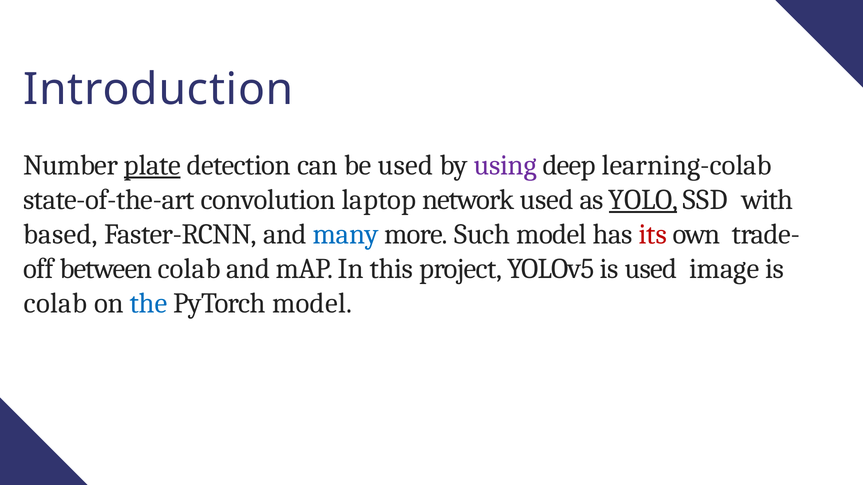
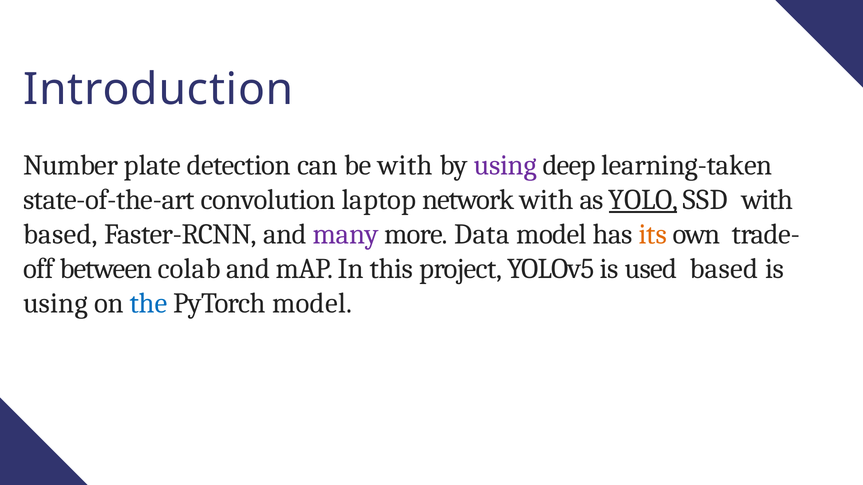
plate underline: present -> none (152, 165)
be used: used -> with (405, 165)
learning-colab: learning-colab -> learning-taken (687, 165)
network used: used -> with (547, 200)
many colour: blue -> purple (346, 234)
Such: Such -> Data (482, 234)
its colour: red -> orange (653, 234)
used image: image -> based (724, 269)
colab: colab -> using (55, 303)
